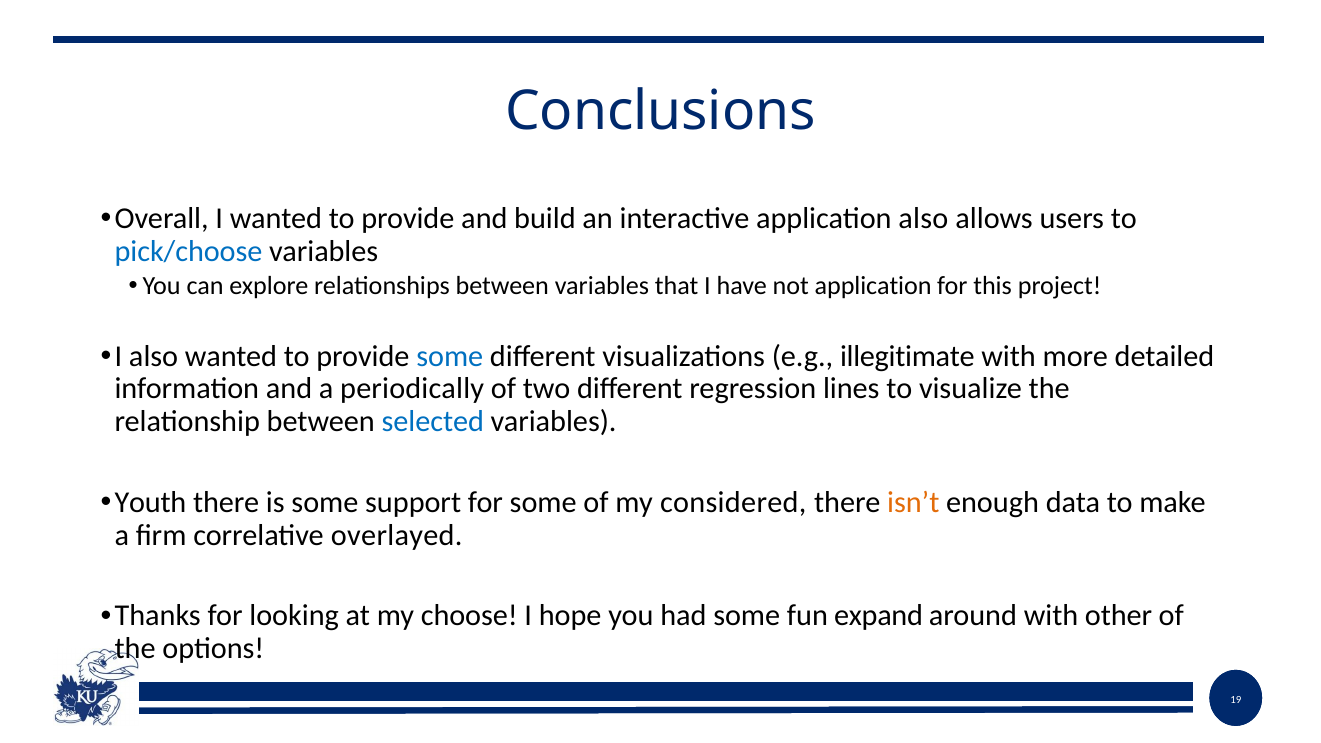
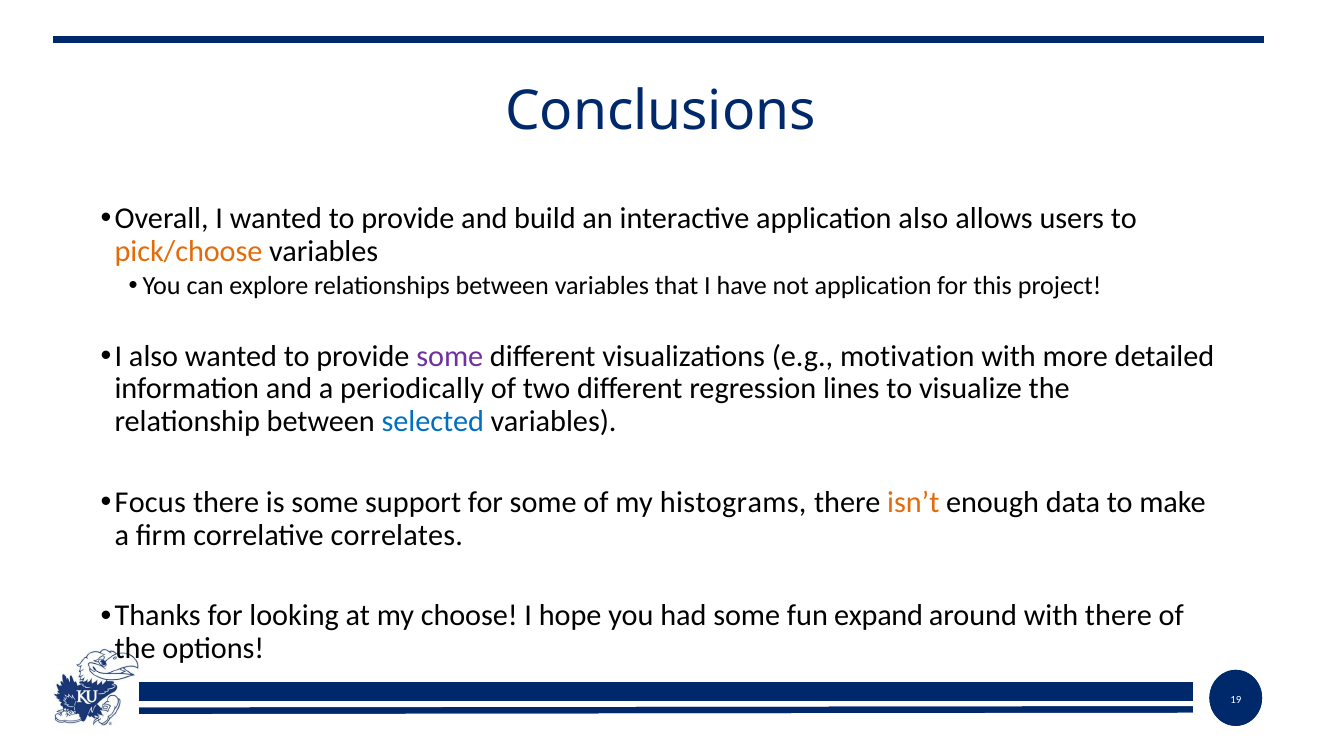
pick/choose colour: blue -> orange (189, 252)
some colour: blue -> purple (450, 356)
illegitimate: illegitimate -> motivation (907, 356)
Youth: Youth -> Focus (150, 502)
considered: considered -> histograms (733, 502)
overlayed: overlayed -> correlates (397, 535)
with other: other -> there (1118, 616)
